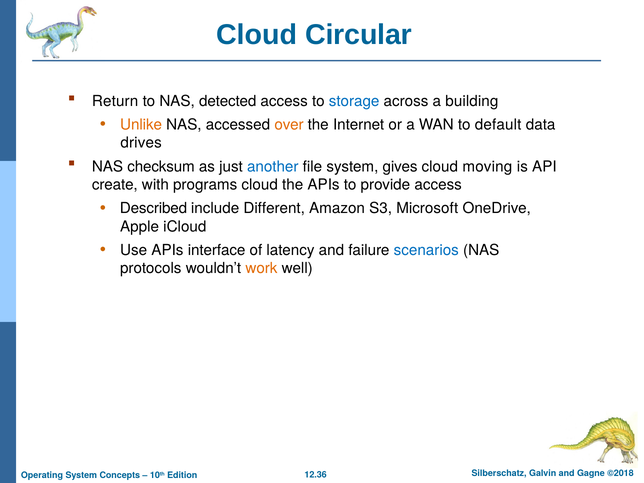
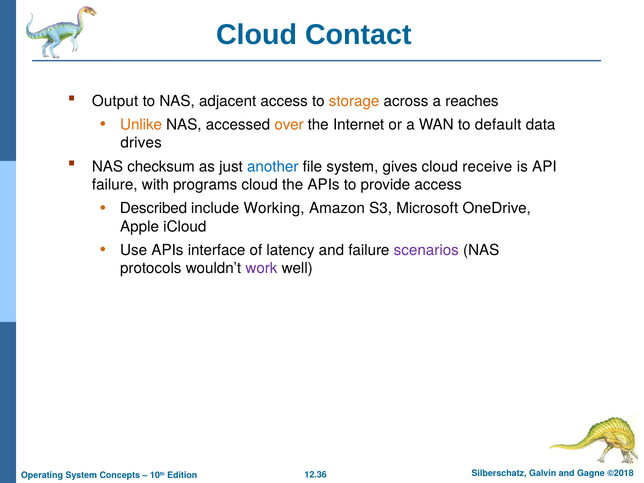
Circular: Circular -> Contact (358, 35)
Return: Return -> Output (115, 101)
detected: detected -> adjacent (228, 101)
storage colour: blue -> orange (354, 101)
building: building -> reaches (472, 101)
moving: moving -> receive (487, 167)
create: create -> failure (115, 185)
Different: Different -> Working (274, 208)
scenarios colour: blue -> purple (426, 250)
work colour: orange -> purple (261, 268)
